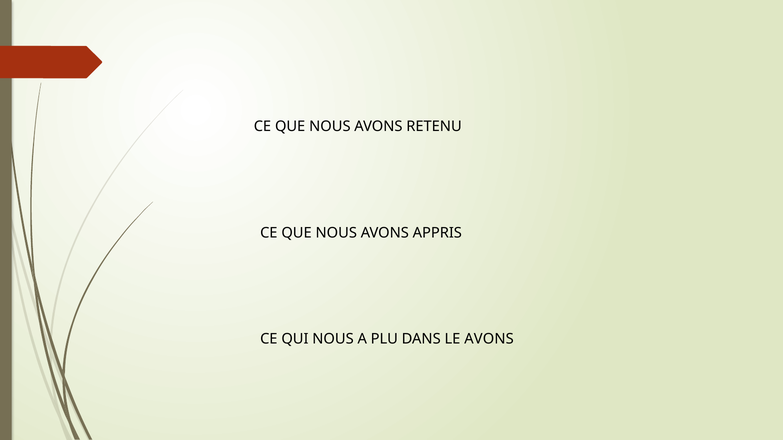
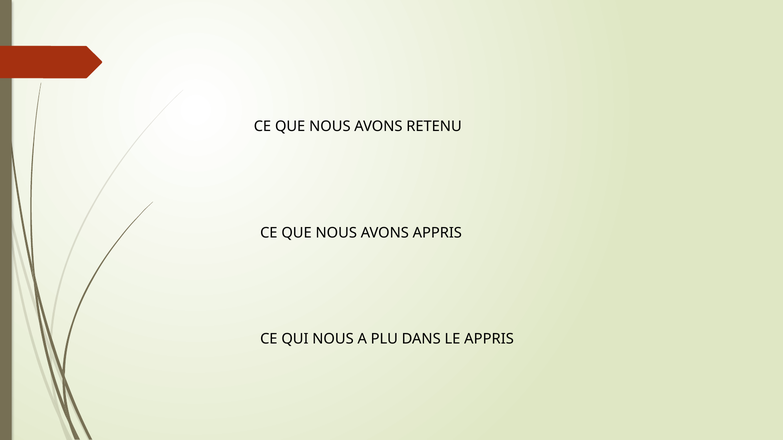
LE AVONS: AVONS -> APPRIS (489, 339)
